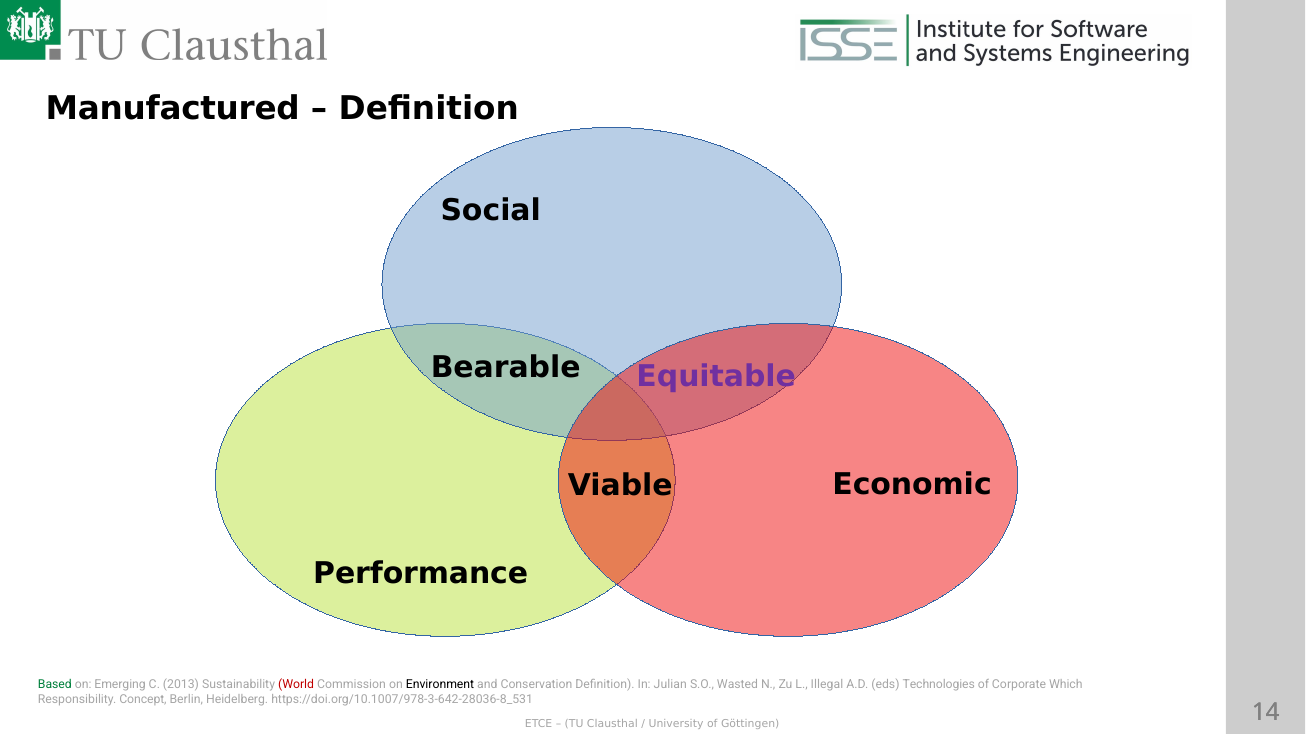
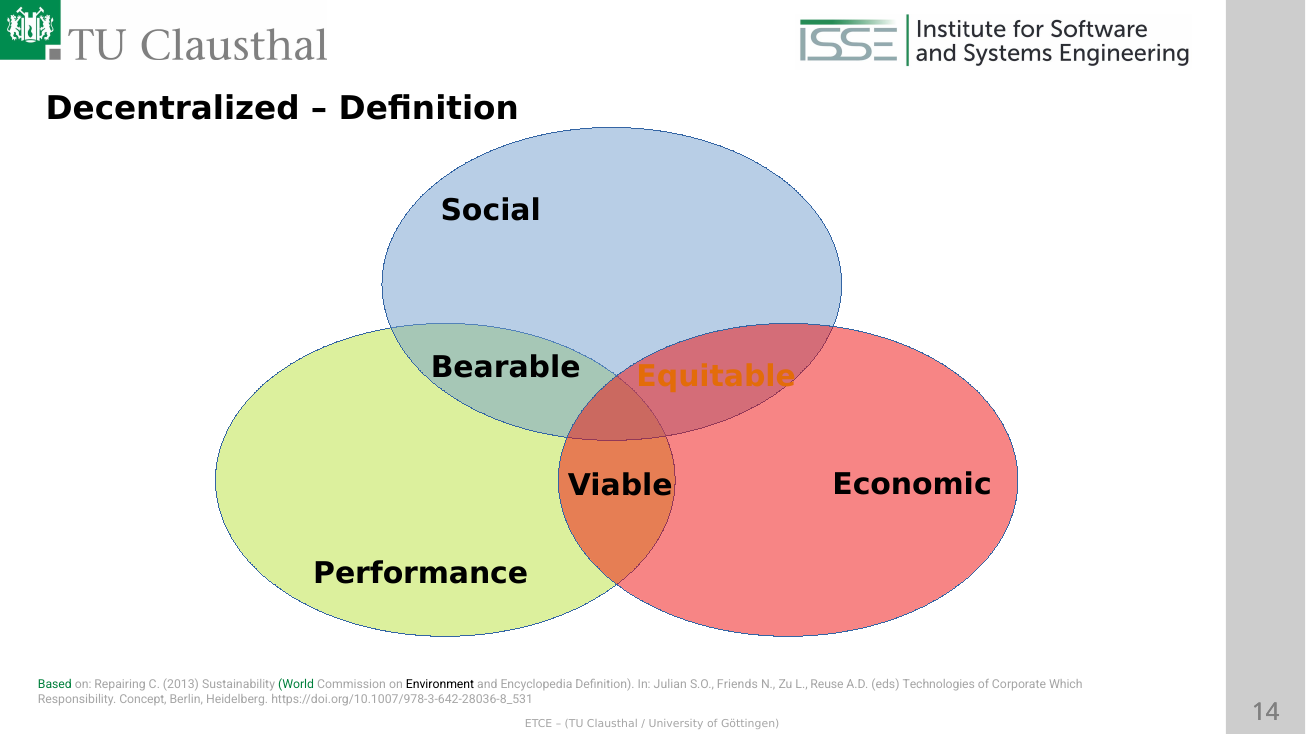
Manufactured: Manufactured -> Decentralized (173, 109)
Equitable colour: purple -> orange (716, 377)
Emerging: Emerging -> Repairing (120, 684)
World colour: red -> green (296, 684)
Conservation: Conservation -> Encyclopedia (536, 684)
Wasted: Wasted -> Friends (737, 684)
Illegal: Illegal -> Reuse (827, 684)
